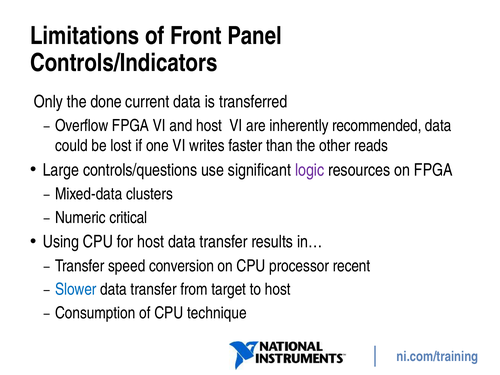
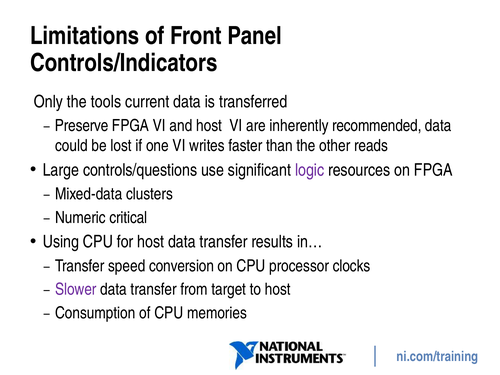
done: done -> tools (106, 102)
Overflow: Overflow -> Preserve (82, 126)
recent: recent -> clocks (352, 266)
Slower colour: blue -> purple (76, 289)
technique: technique -> memories (217, 313)
